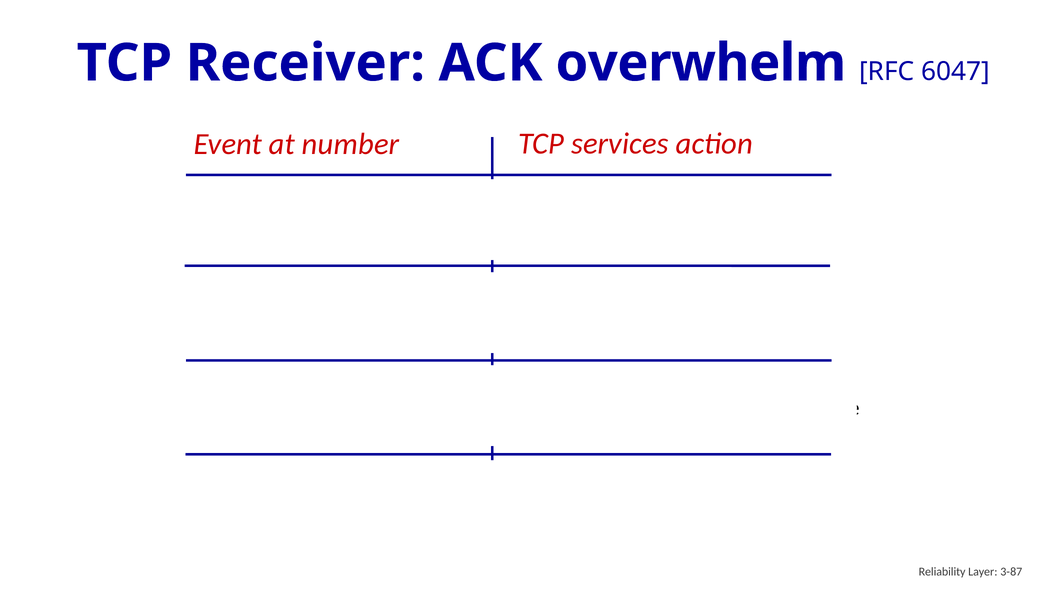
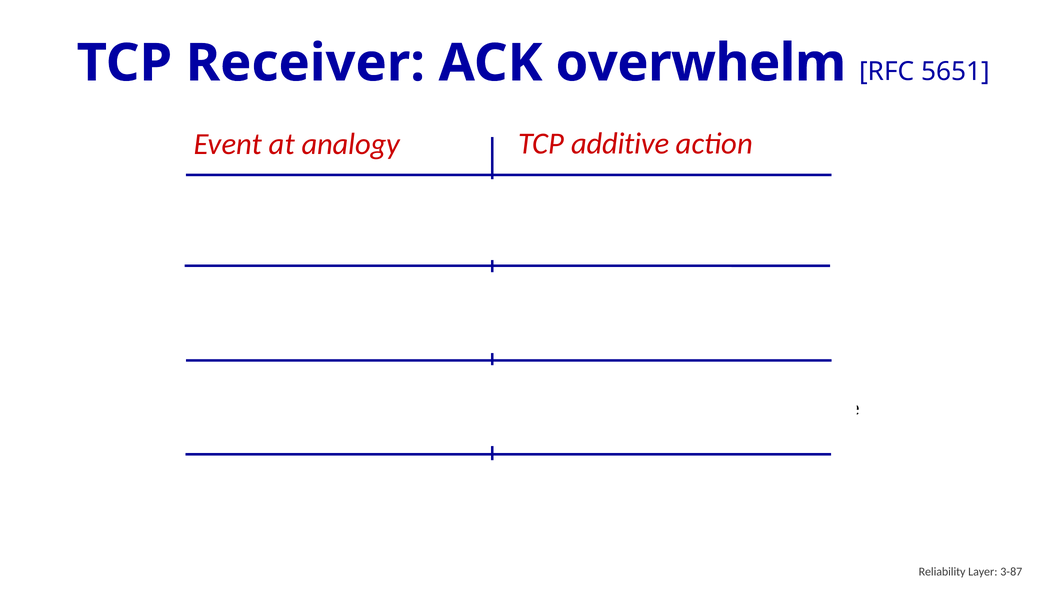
6047: 6047 -> 5651 (956, 72)
services: services -> additive (620, 143)
number: number -> analogy (351, 144)
